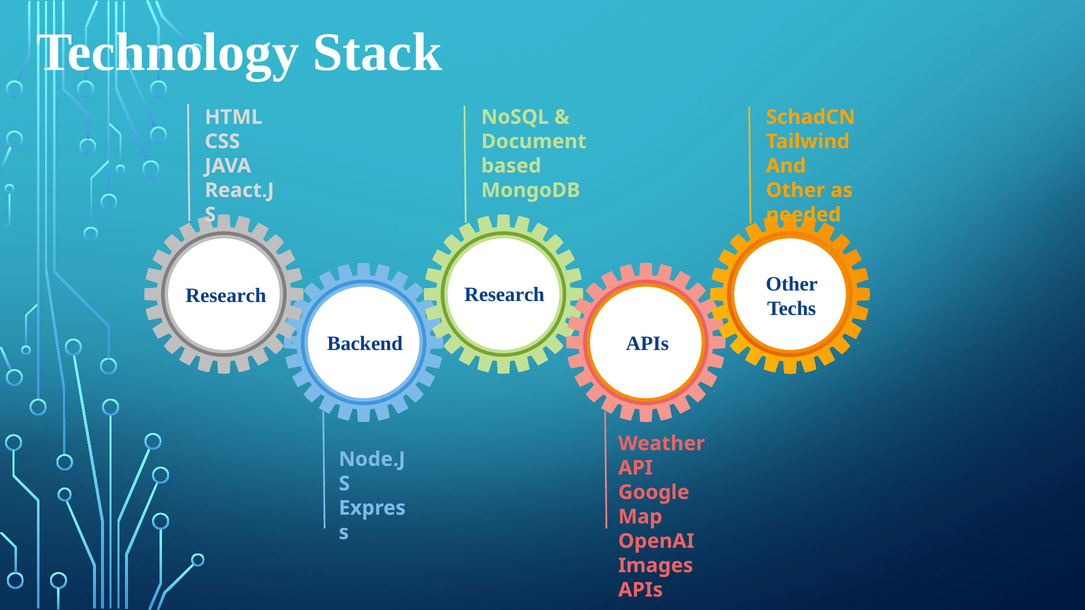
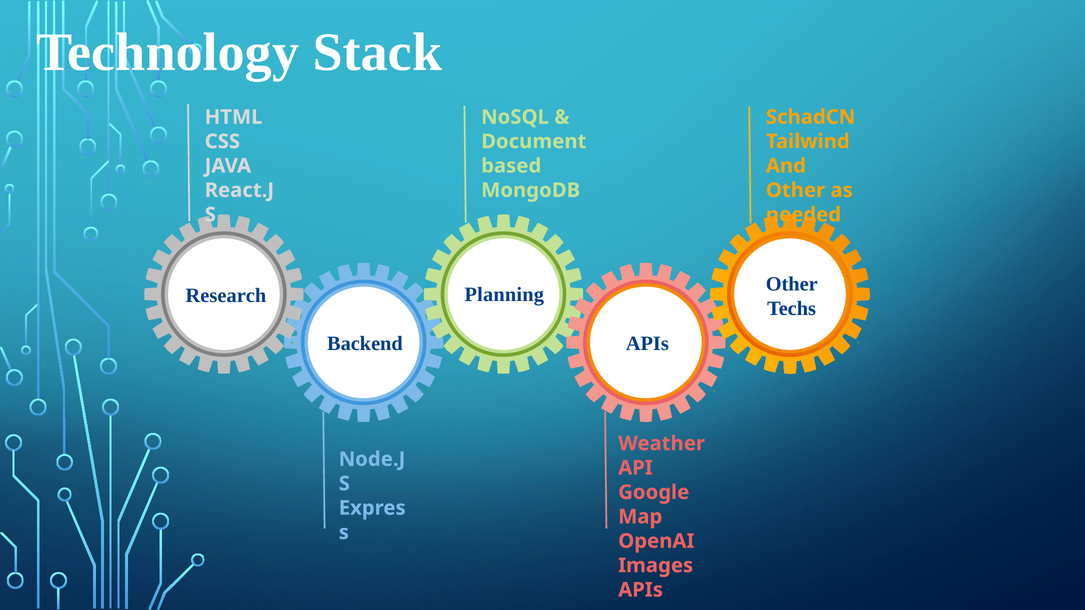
Research: Research -> Planning (504, 295)
